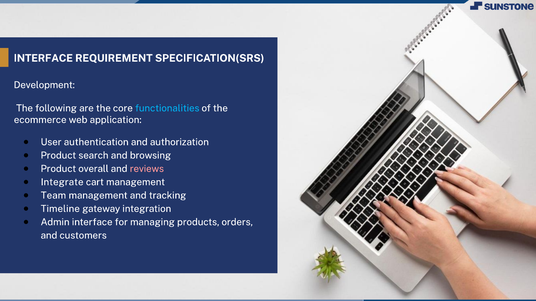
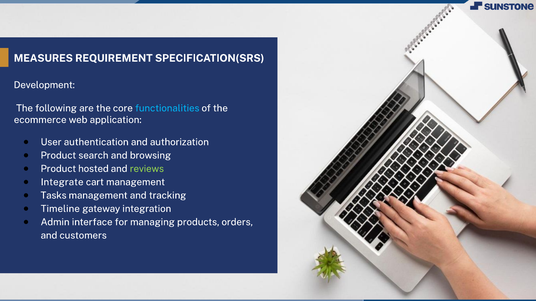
INTERFACE: INTERFACE -> MEASURES (43, 58)
overall: overall -> hosted (93, 169)
reviews colour: pink -> light green (147, 169)
Team: Team -> Tasks (54, 196)
